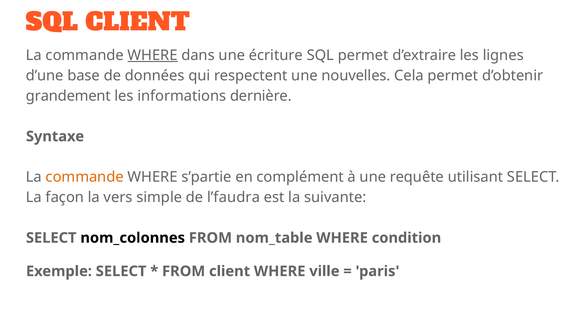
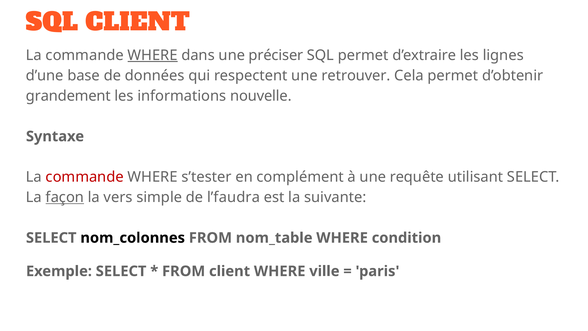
écriture: écriture -> préciser (276, 55)
nouvelles: nouvelles -> retrouver (356, 75)
dernière: dernière -> nouvelle (261, 96)
commande colour: orange -> red (85, 177)
s’partie: s’partie -> s’tester (206, 177)
façon underline: none -> present (65, 197)
